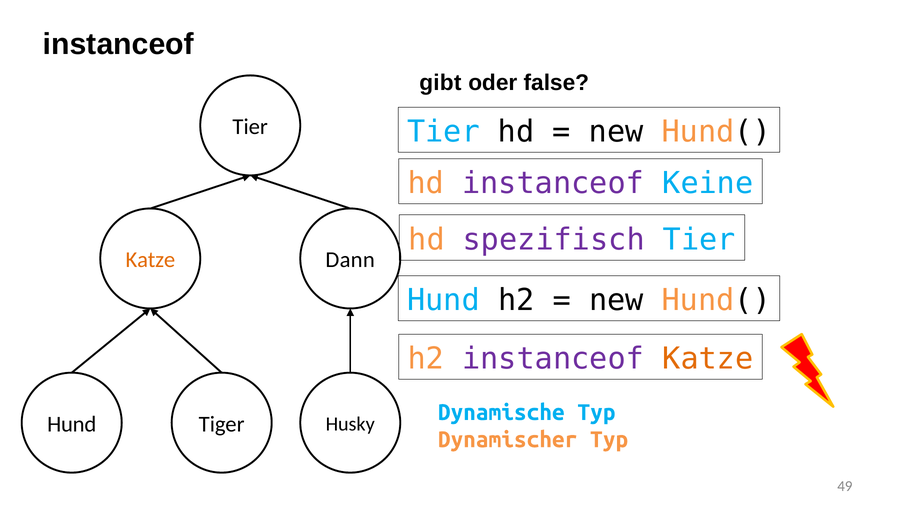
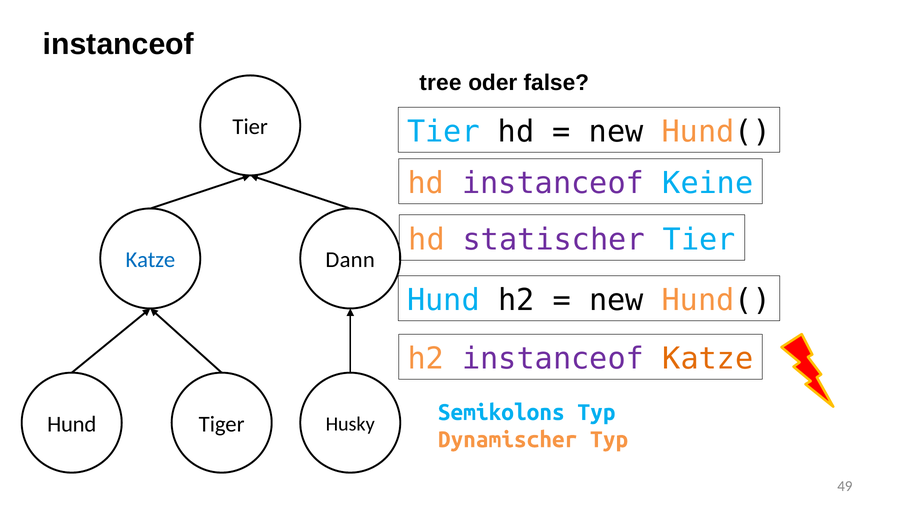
gibt: gibt -> tree (440, 83)
spezifisch: spezifisch -> statischer (554, 240)
Katze colour: orange -> blue (150, 260)
Dynamische: Dynamische -> Semikolons (501, 413)
